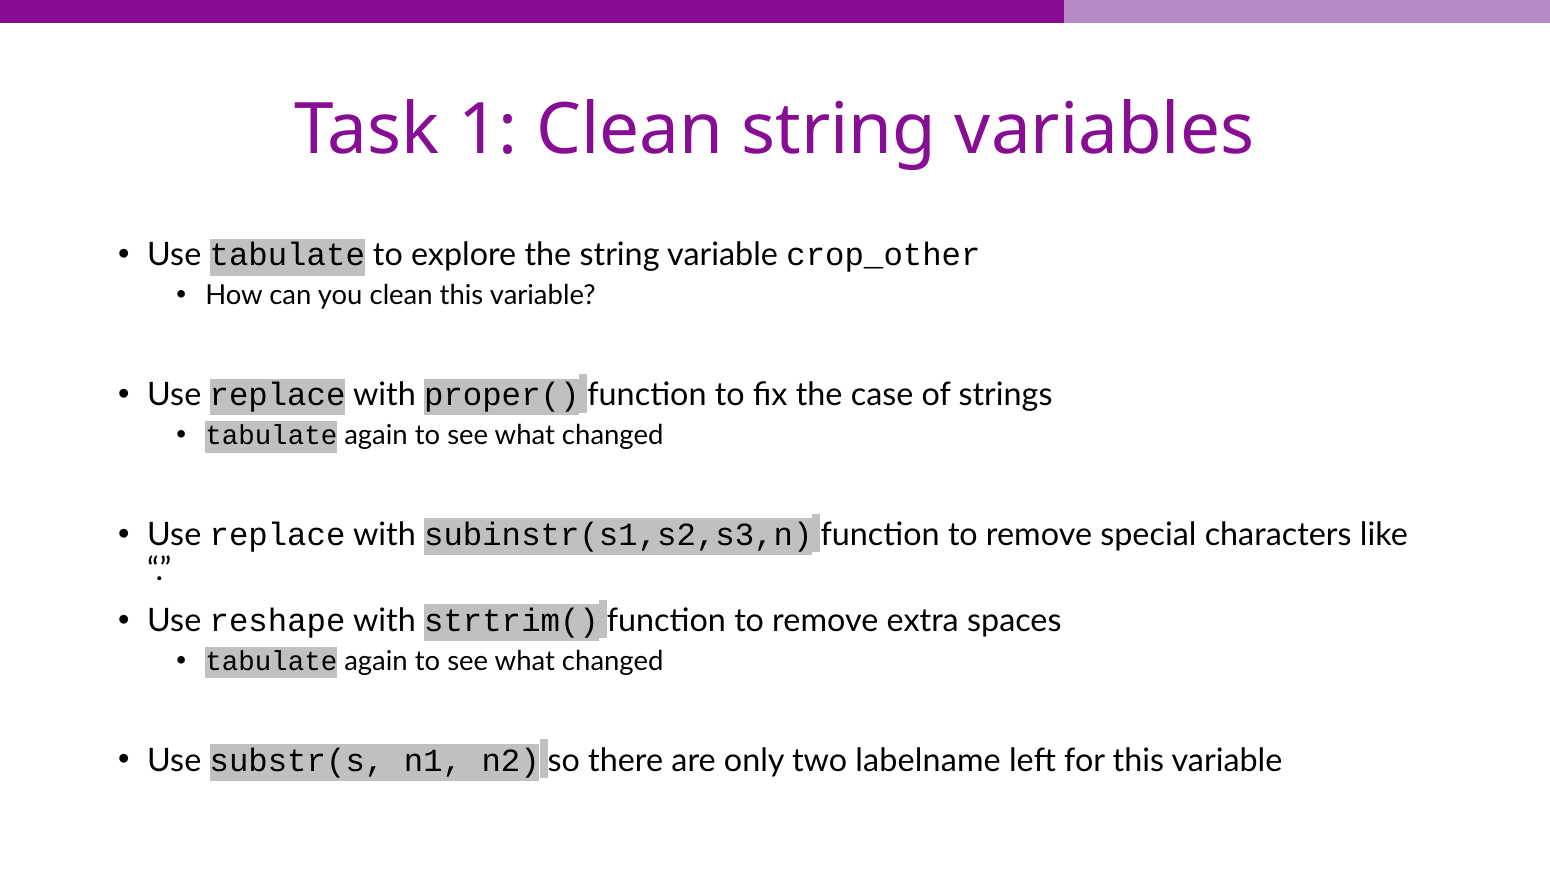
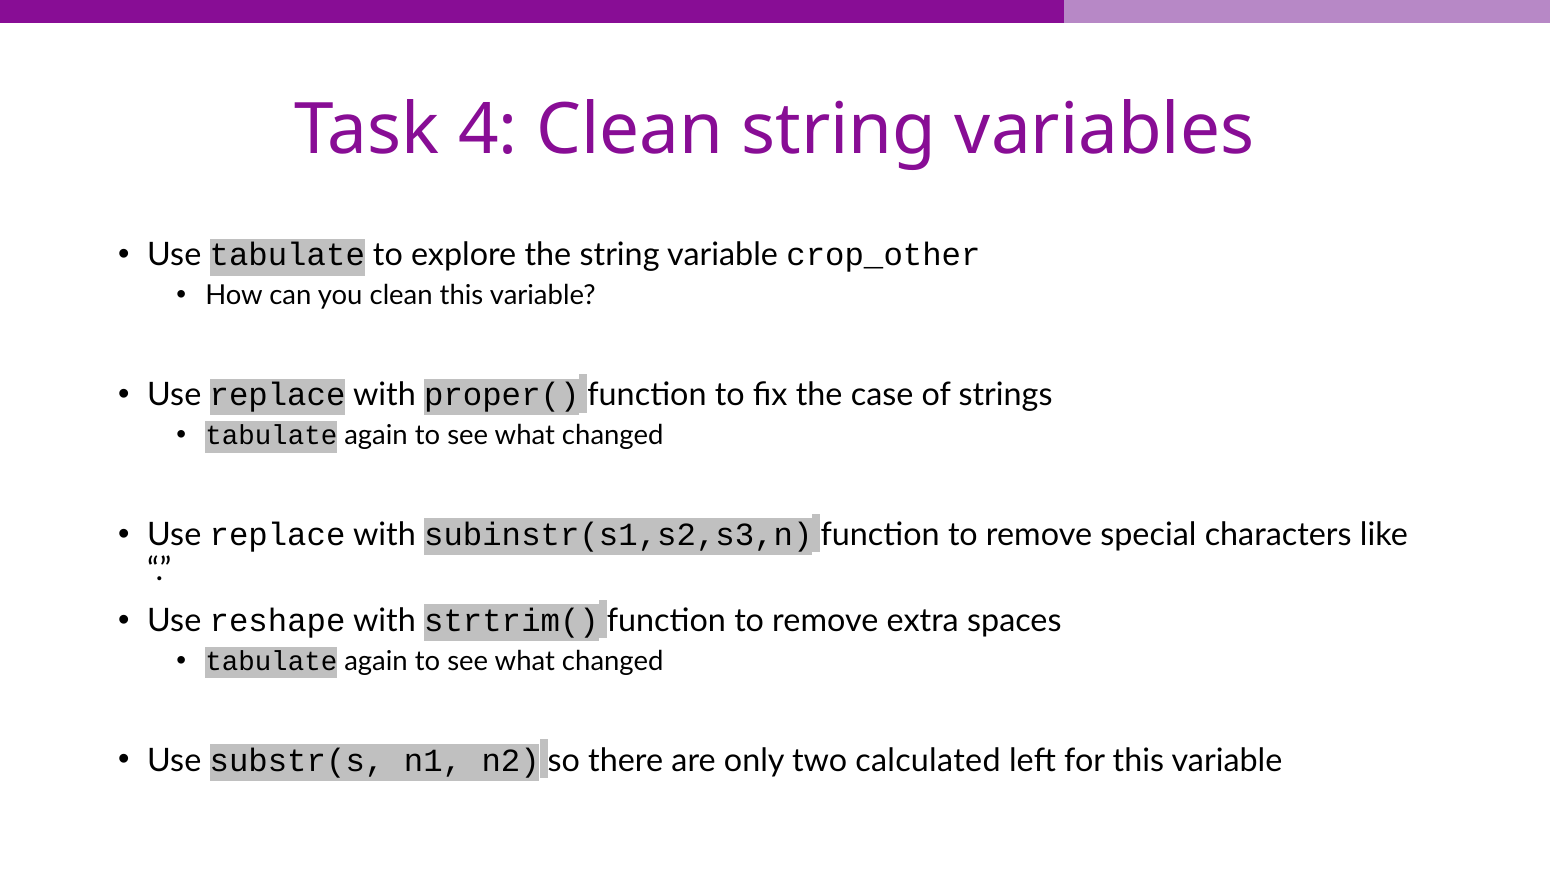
1: 1 -> 4 (488, 130)
labelname: labelname -> calculated (928, 760)
